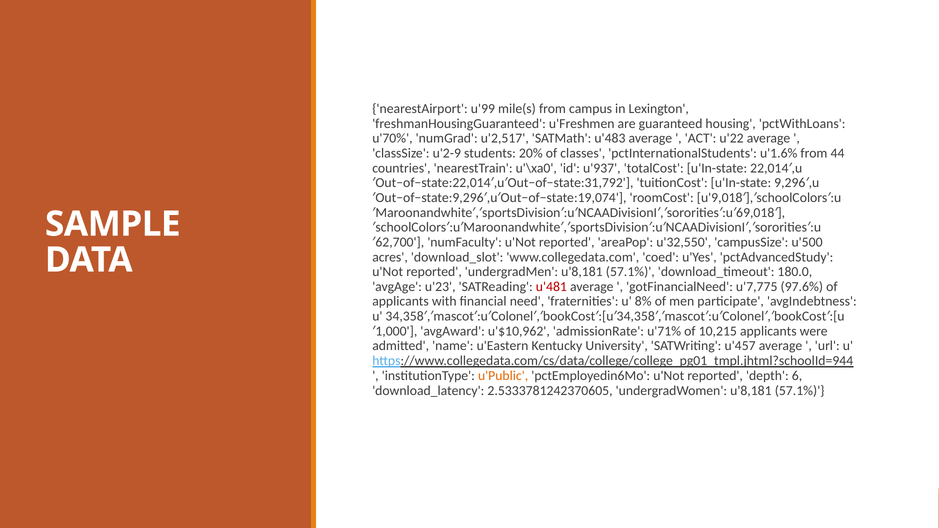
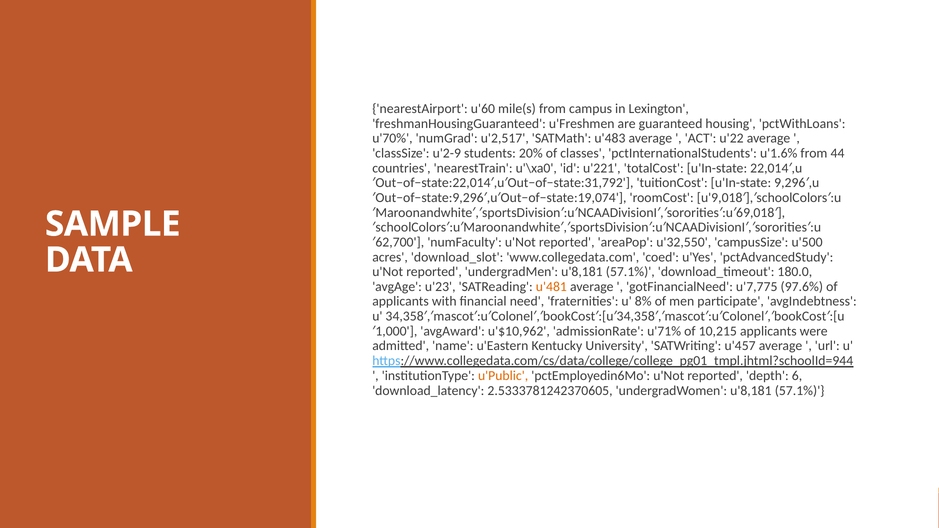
u'99: u'99 -> u'60 (483, 109)
u'937: u'937 -> u'221 (602, 168)
u'481 colour: red -> orange (551, 287)
